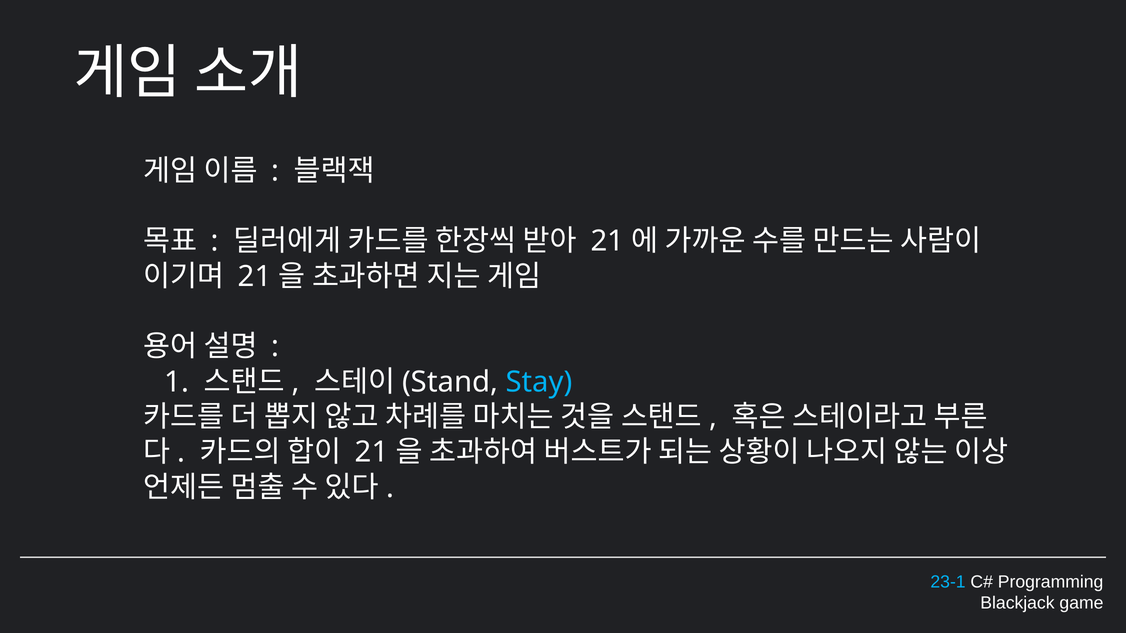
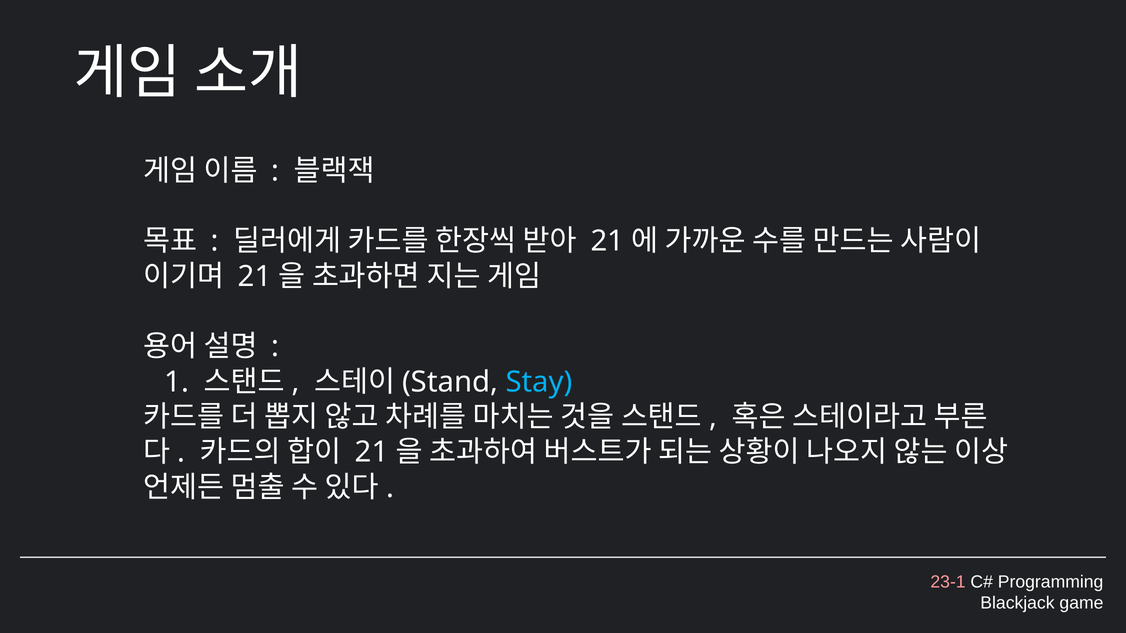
23-1 colour: light blue -> pink (948, 582)
